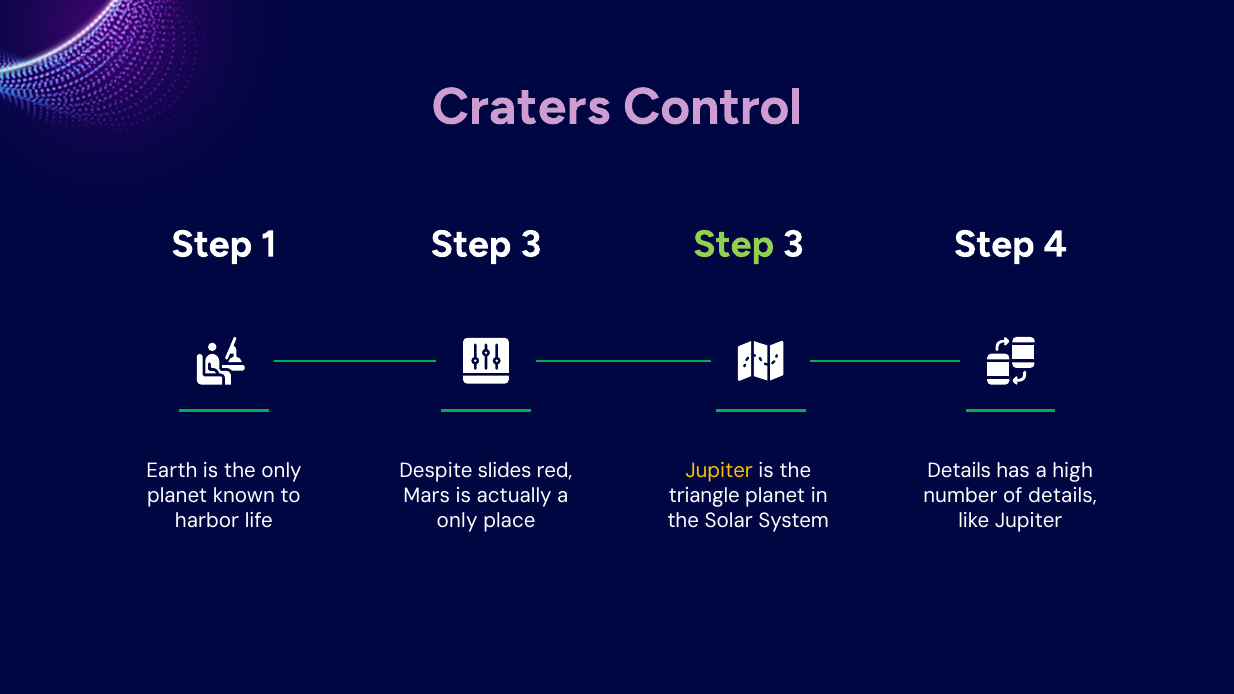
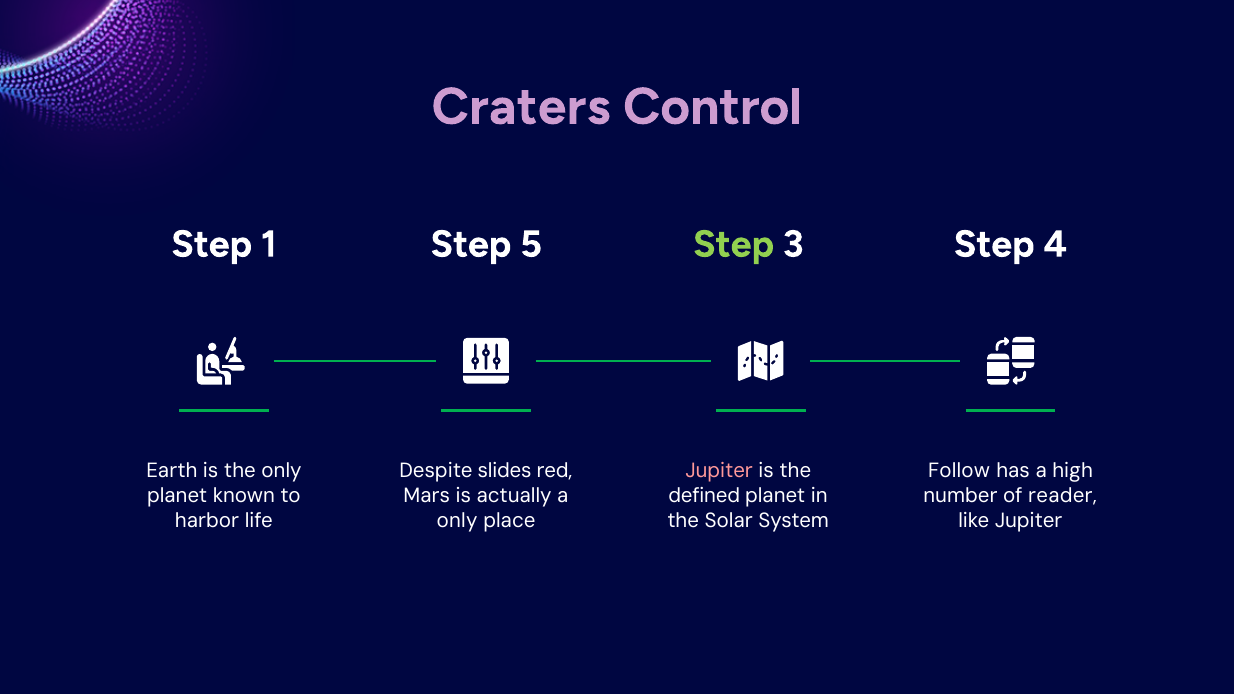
3: 3 -> 5 (531, 244)
Jupiter colour: yellow -> pink (719, 471)
Details: Details -> Follow (959, 471)
triangle: triangle -> defined (704, 496)
of details: details -> reader (1063, 496)
